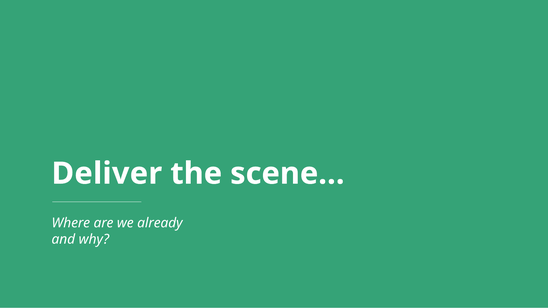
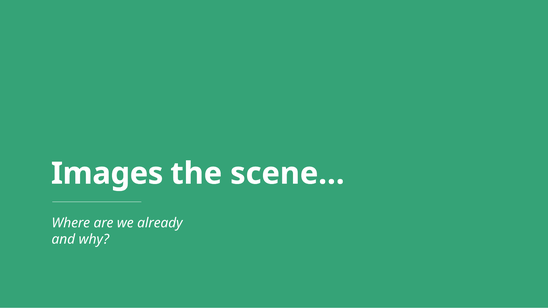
Deliver: Deliver -> Images (107, 174)
